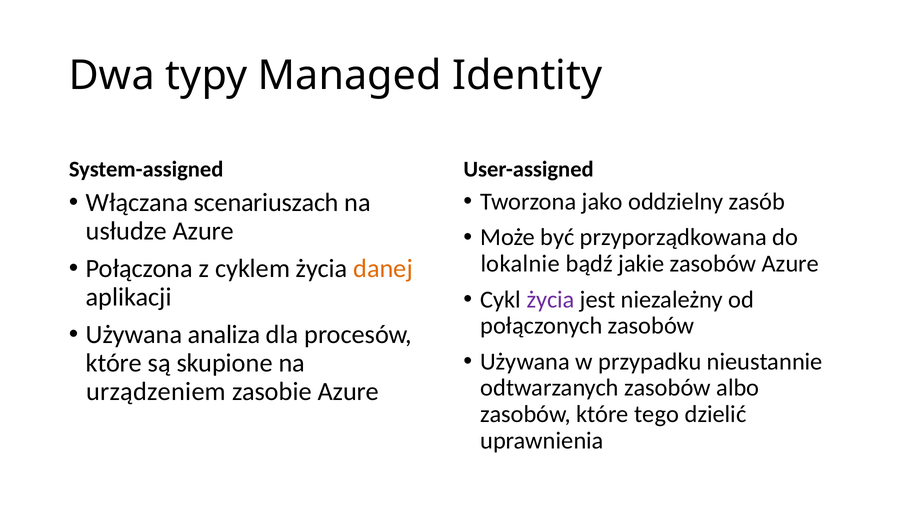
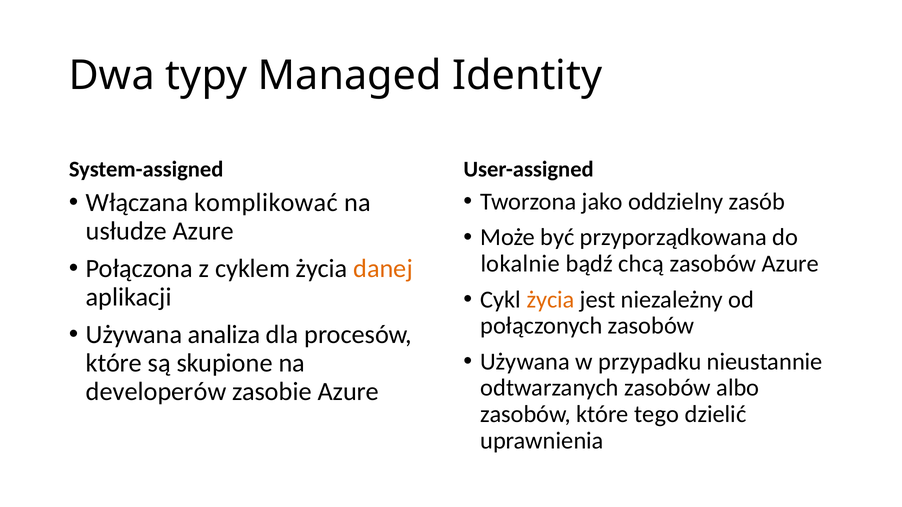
scenariuszach: scenariuszach -> komplikować (266, 203)
jakie: jakie -> chcą (641, 264)
życia colour: purple -> orange (551, 300)
urządzeniem: urządzeniem -> developerów (156, 392)
